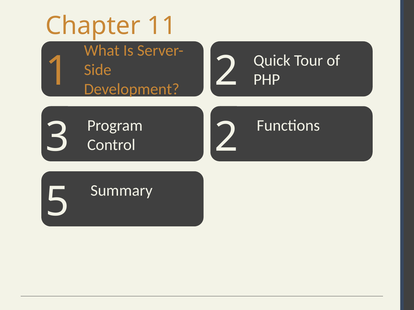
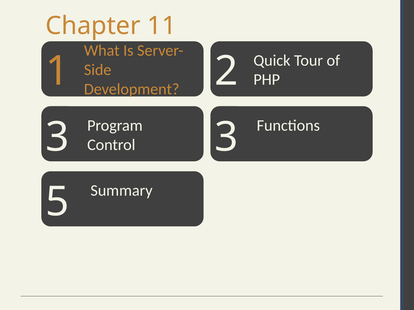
3 2: 2 -> 3 (226, 138)
